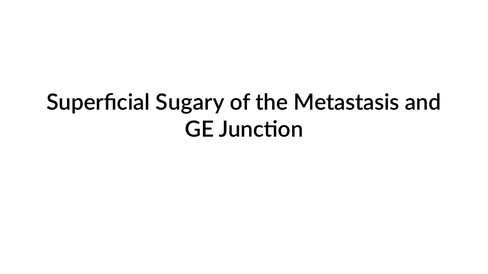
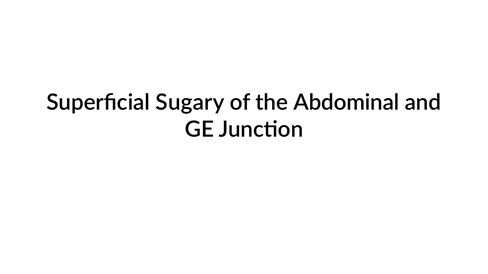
Metastasis: Metastasis -> Abdominal (346, 103)
